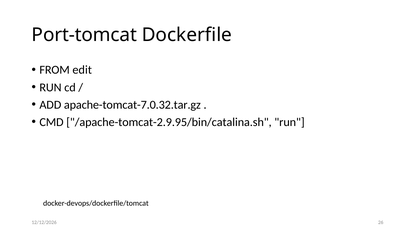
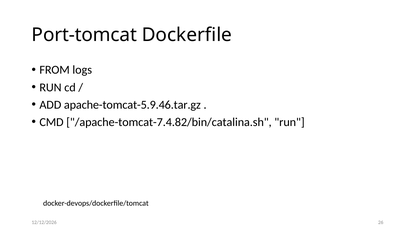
edit: edit -> logs (82, 70)
apache-tomcat-7.0.32.tar.gz: apache-tomcat-7.0.32.tar.gz -> apache-tomcat-5.9.46.tar.gz (132, 105)
/apache-tomcat-2.9.95/bin/catalina.sh: /apache-tomcat-2.9.95/bin/catalina.sh -> /apache-tomcat-7.4.82/bin/catalina.sh (169, 122)
